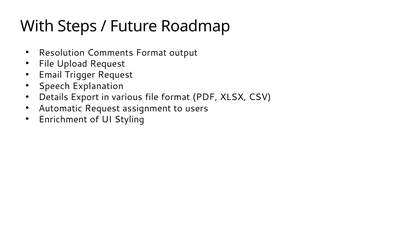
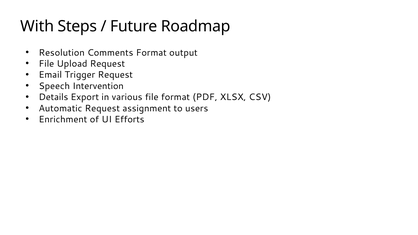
Explanation: Explanation -> Intervention (98, 86)
Styling: Styling -> Efforts (129, 120)
